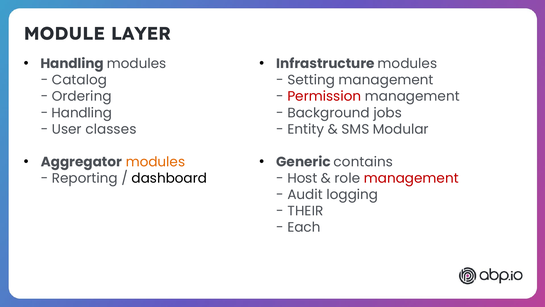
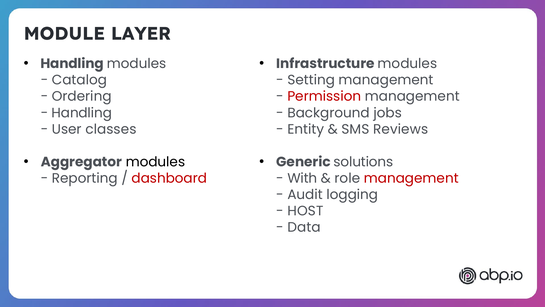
Modular: Modular -> Reviews (401, 129)
modules colour: orange -> black (155, 162)
contains: contains -> solutions (363, 162)
dashboard colour: black -> red (169, 178)
Host: Host -> With (302, 178)
THEIR: THEIR -> HOST (306, 211)
Each: Each -> Data (304, 227)
